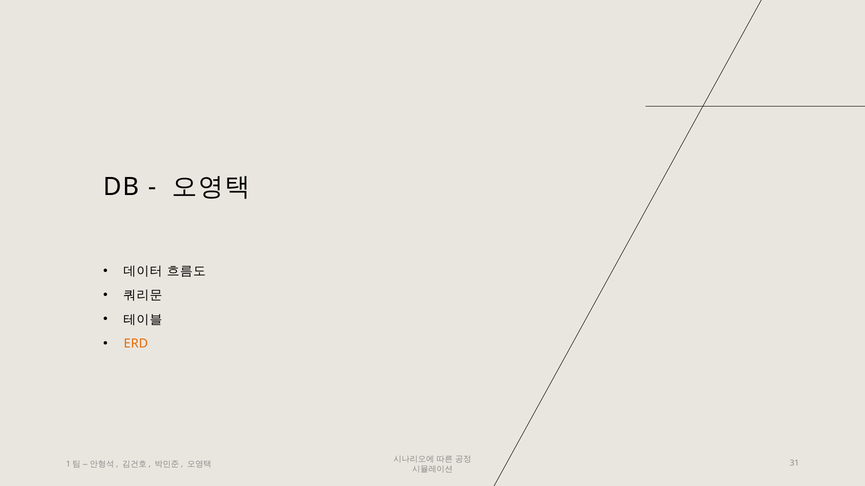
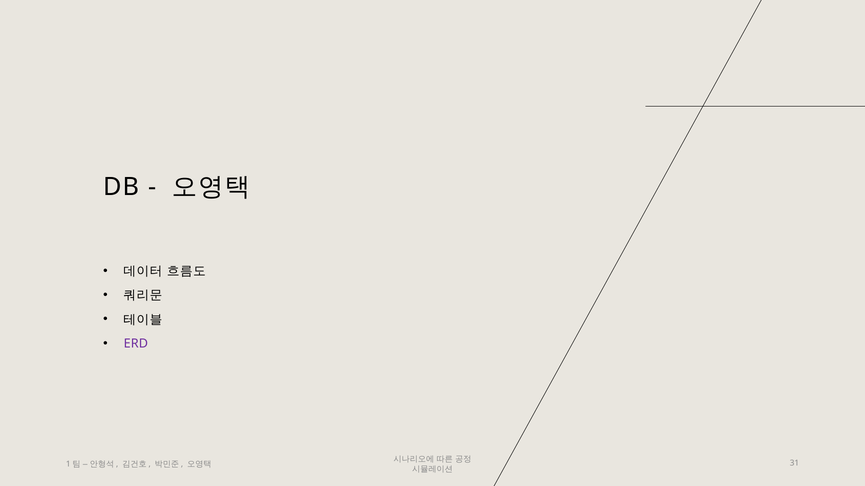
ERD colour: orange -> purple (136, 344)
